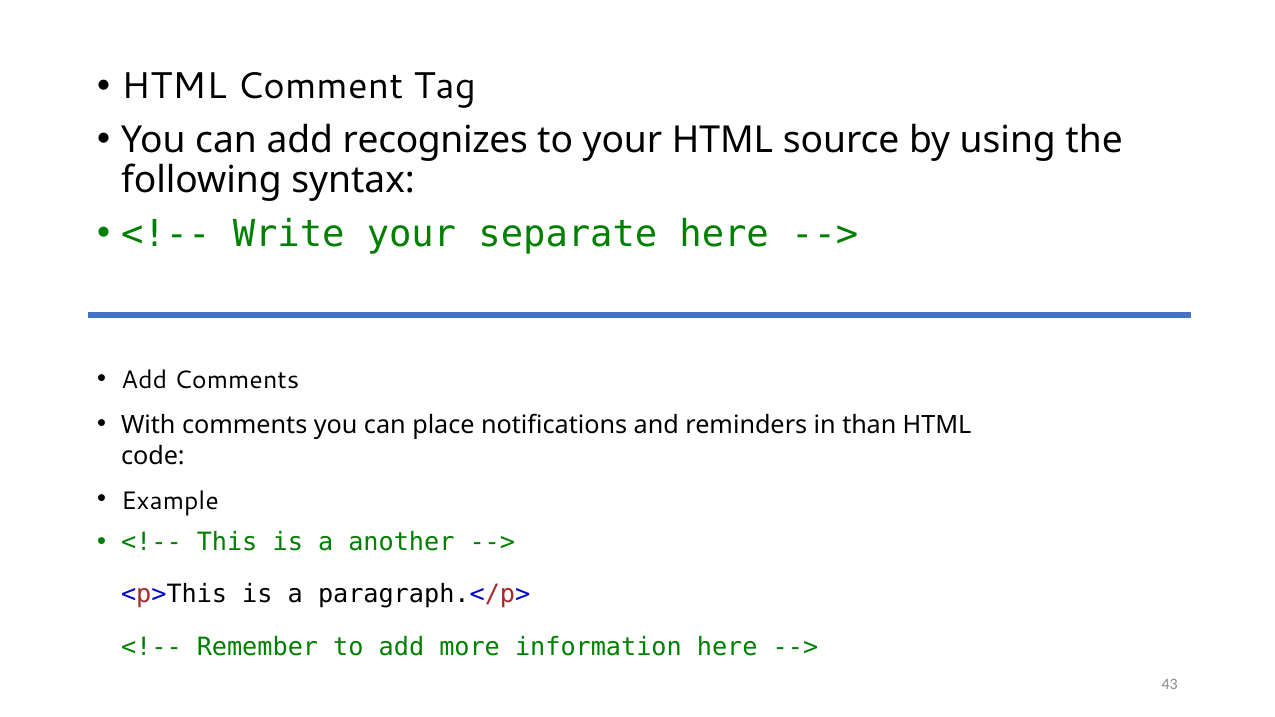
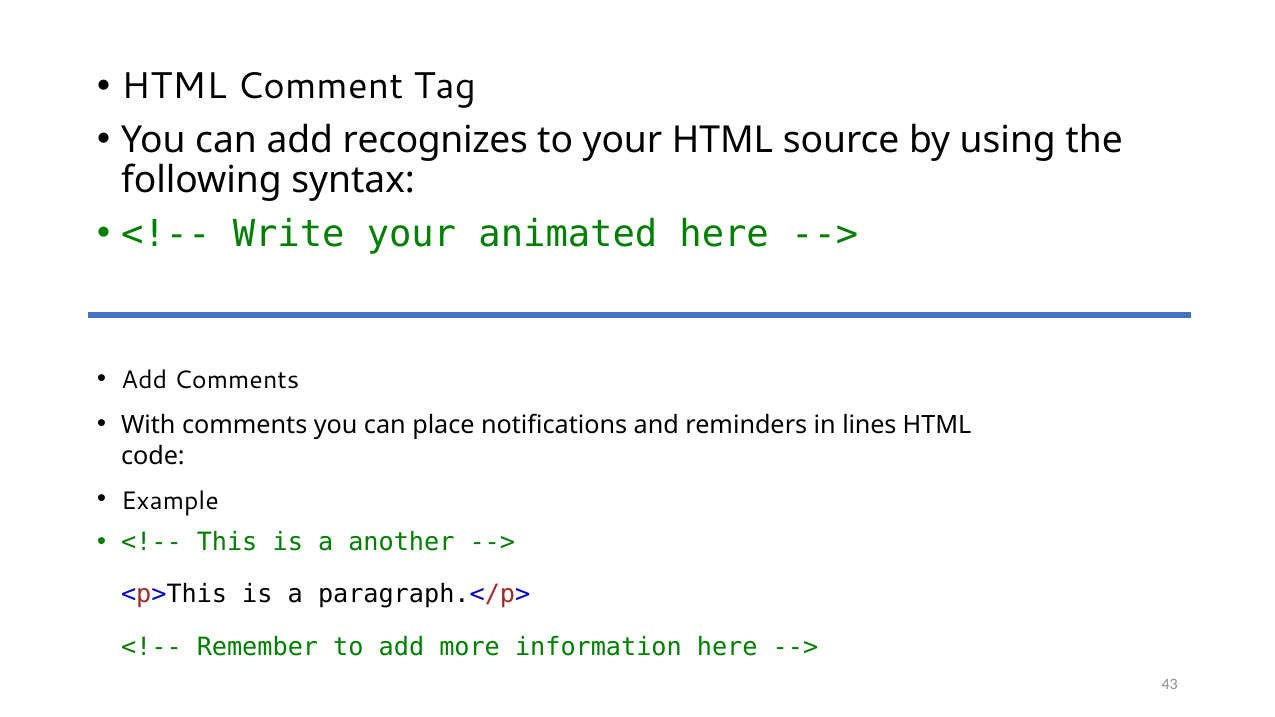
separate: separate -> animated (568, 234)
than: than -> lines (869, 425)
